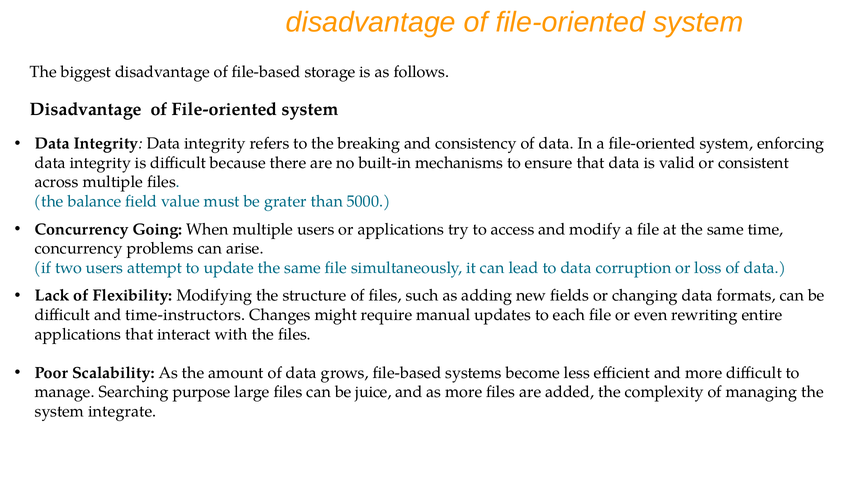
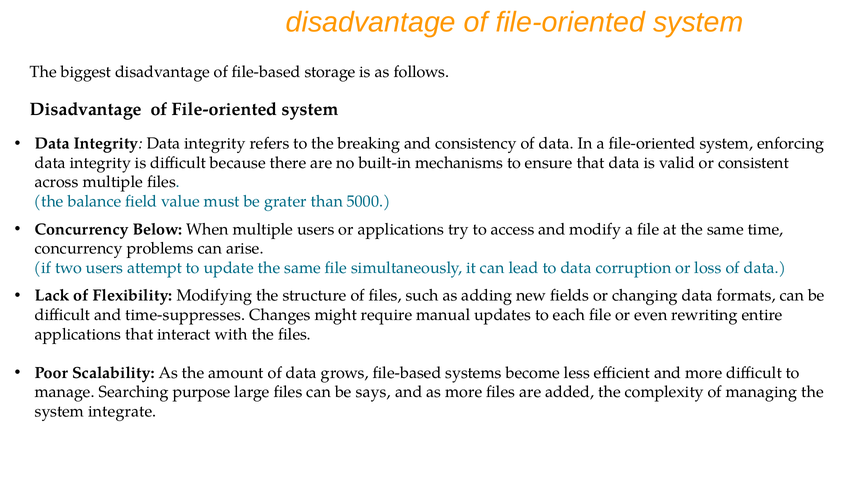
Going: Going -> Below (158, 229)
time-instructors: time-instructors -> time-suppresses (185, 315)
juice: juice -> says (373, 392)
